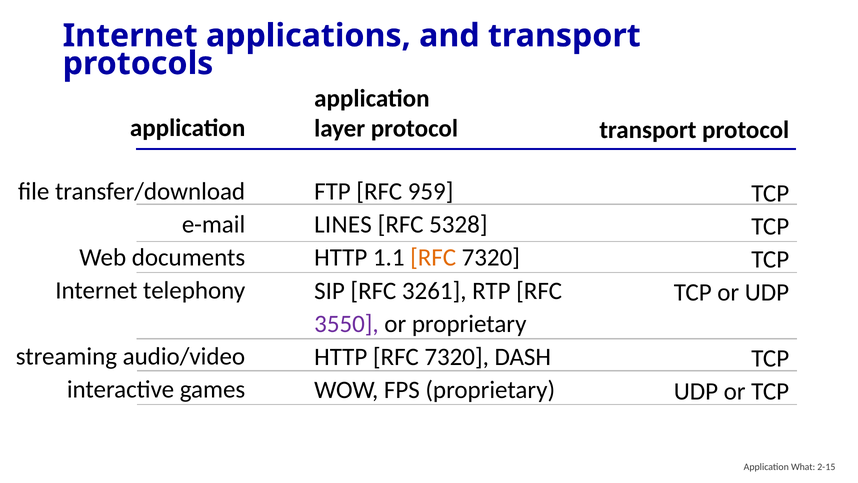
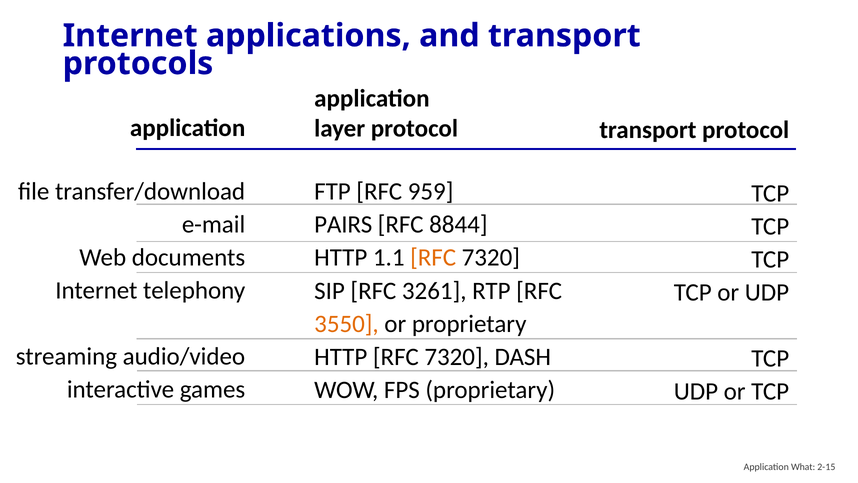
LINES: LINES -> PAIRS (343, 224)
5328: 5328 -> 8844 (458, 224)
3550 colour: purple -> orange (346, 324)
